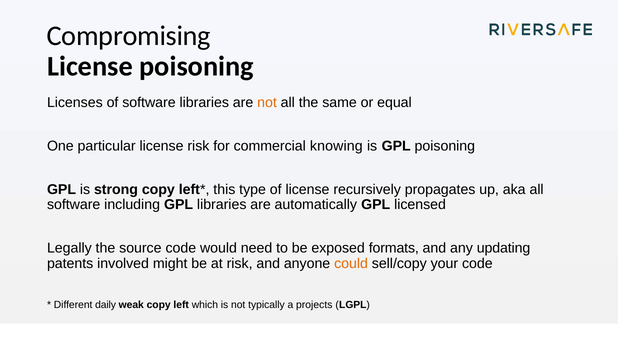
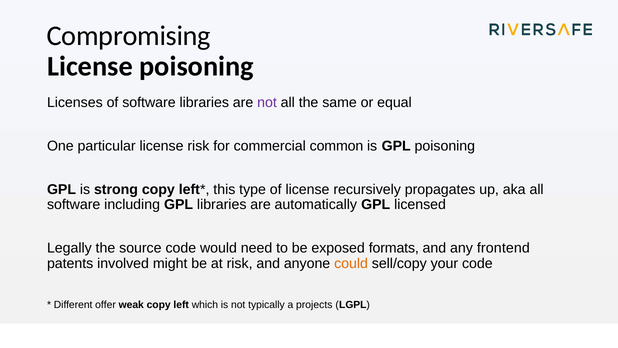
not colour: orange -> purple (267, 102)
knowing: knowing -> common (336, 146)
updating: updating -> frontend (503, 248)
daily: daily -> offer (106, 305)
